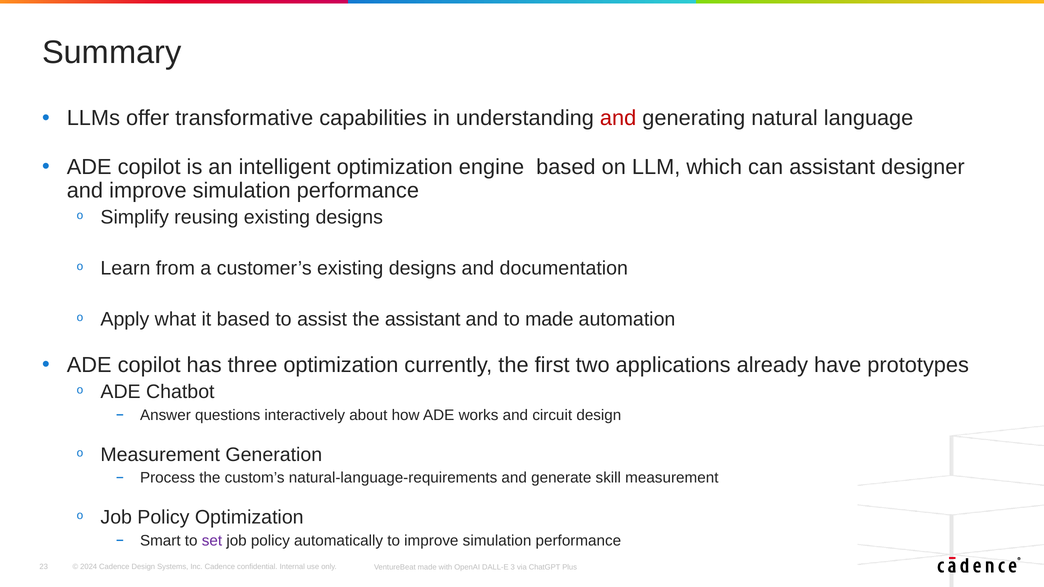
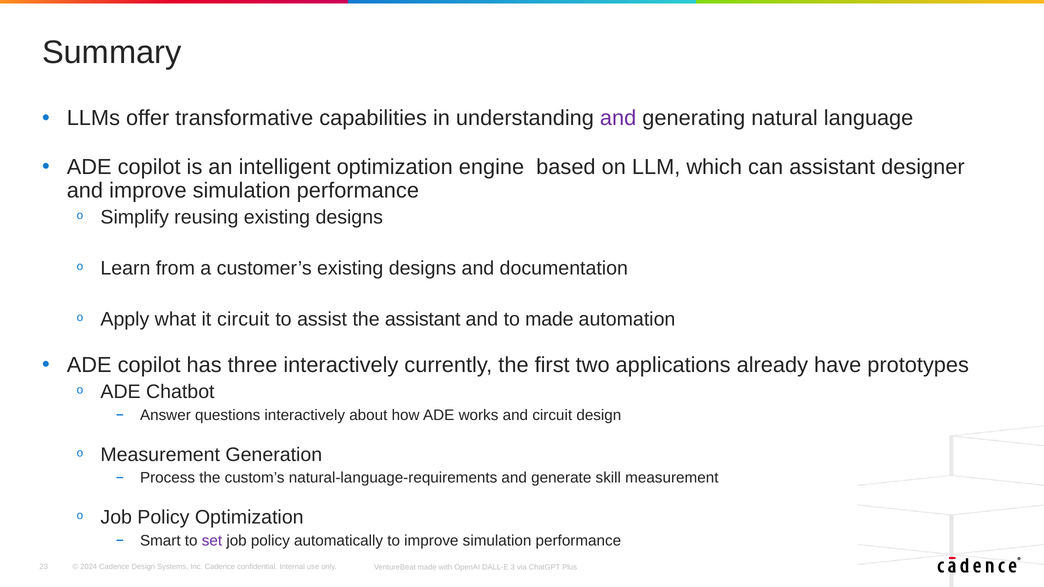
and colour: red -> purple (618, 118)
it based: based -> circuit (243, 319)
three optimization: optimization -> interactively (341, 365)
